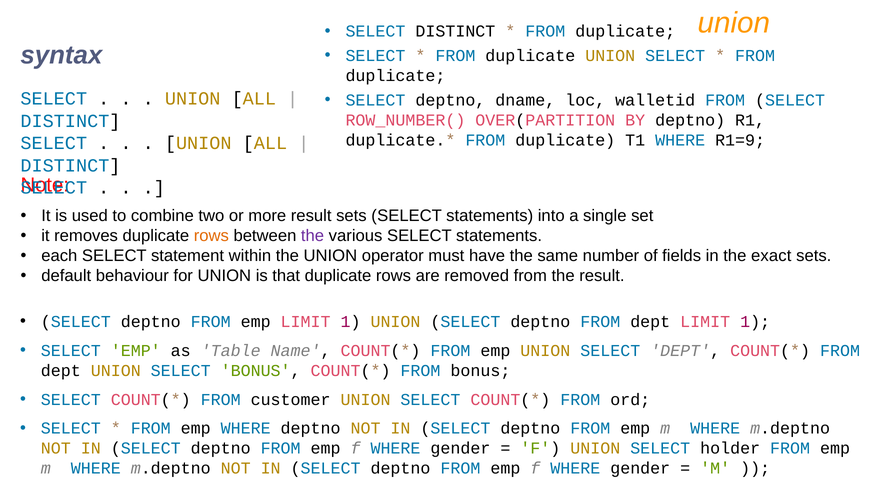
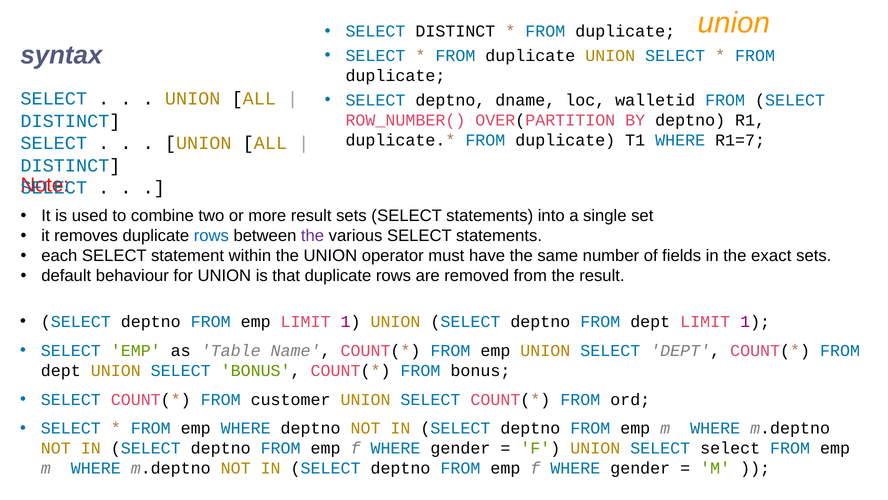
R1=9: R1=9 -> R1=7 (740, 140)
rows colour: orange -> blue (211, 236)
SELECT holder: holder -> select (730, 448)
